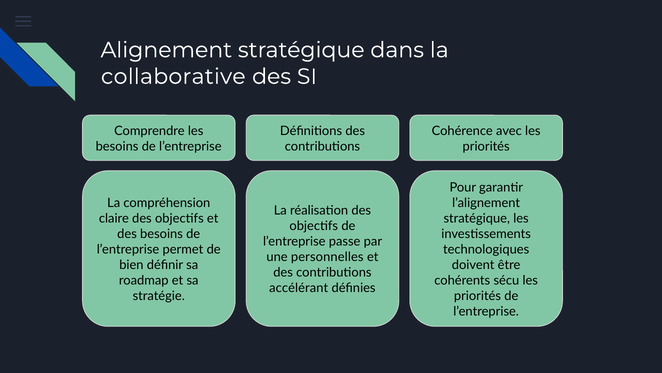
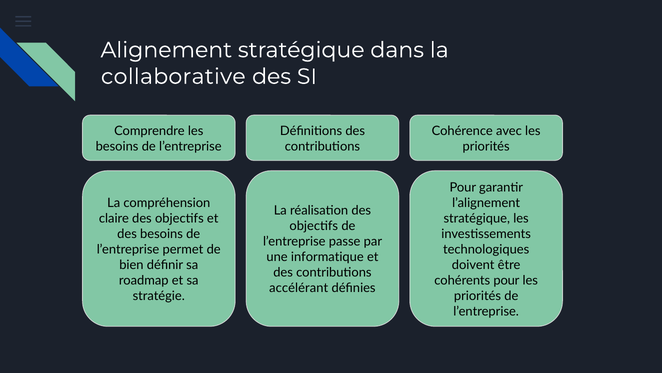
personnelles: personnelles -> informatique (327, 257)
cohérents sécu: sécu -> pour (506, 280)
